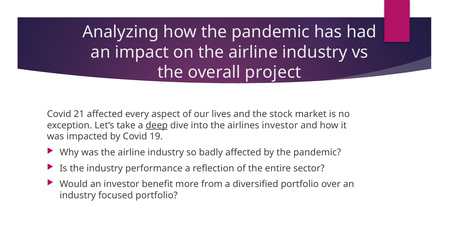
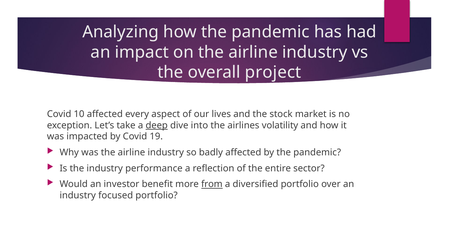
21: 21 -> 10 (79, 114)
airlines investor: investor -> volatility (280, 126)
from underline: none -> present (212, 185)
